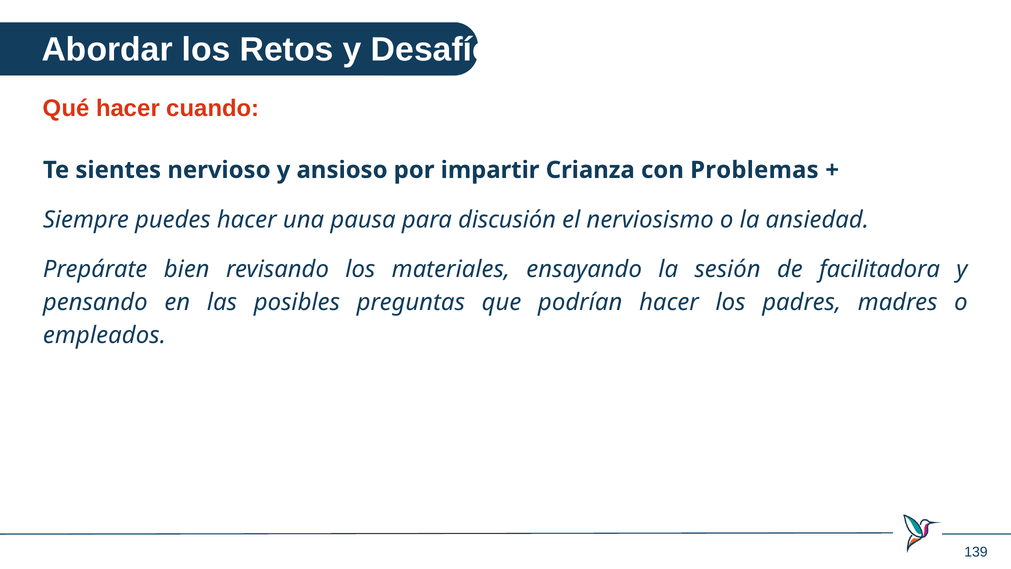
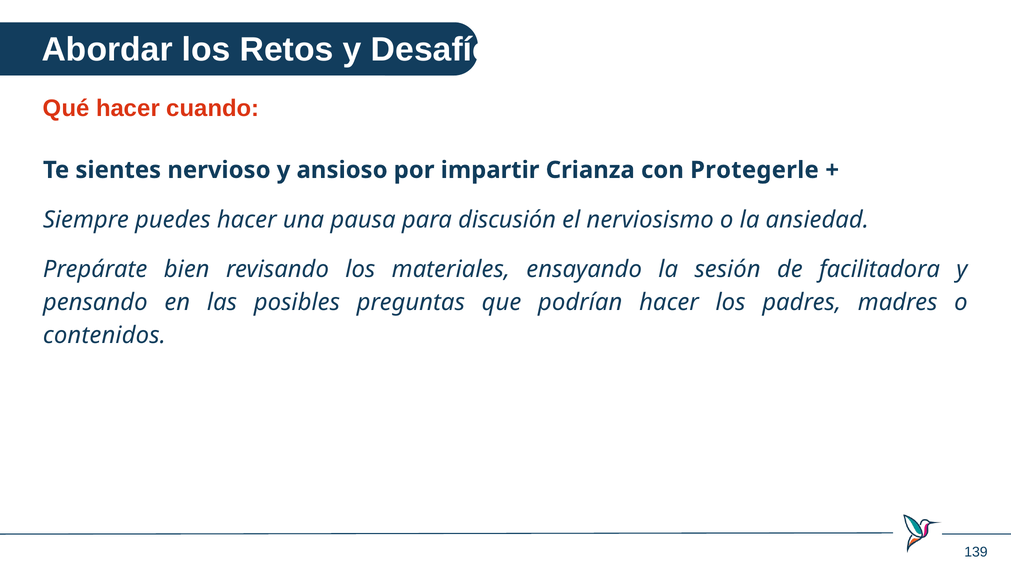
Problemas: Problemas -> Protegerle (754, 170)
empleados: empleados -> contenidos (104, 335)
